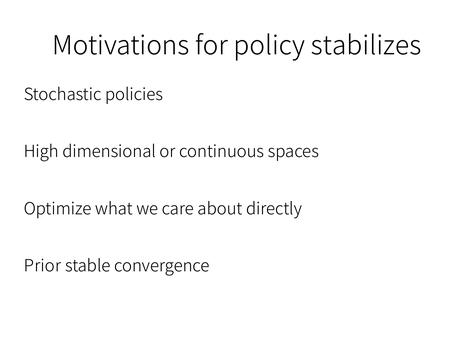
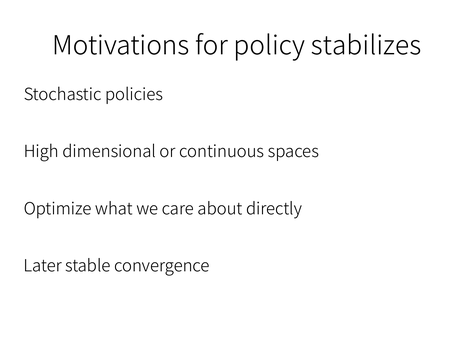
Prior: Prior -> Later (43, 266)
